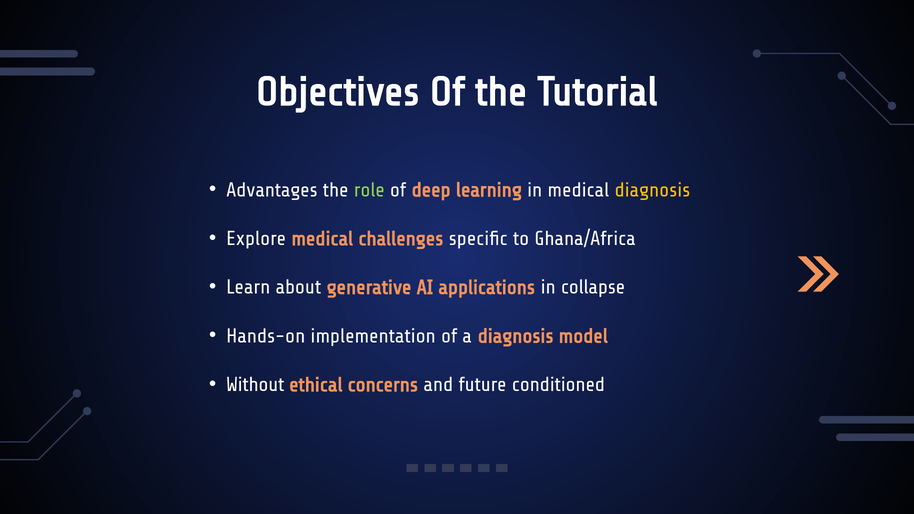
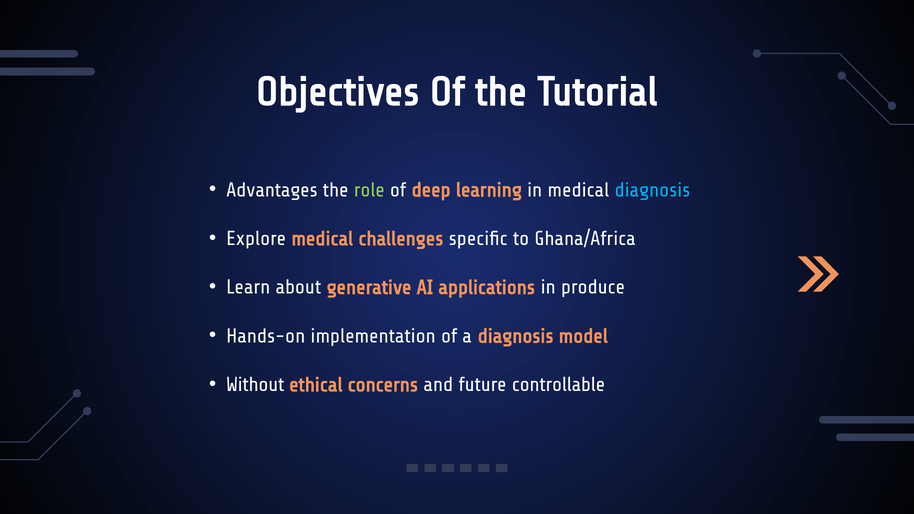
diagnosis colour: yellow -> light blue (652, 190)
collapse: collapse -> produce (593, 287)
conditioned: conditioned -> controllable (558, 385)
